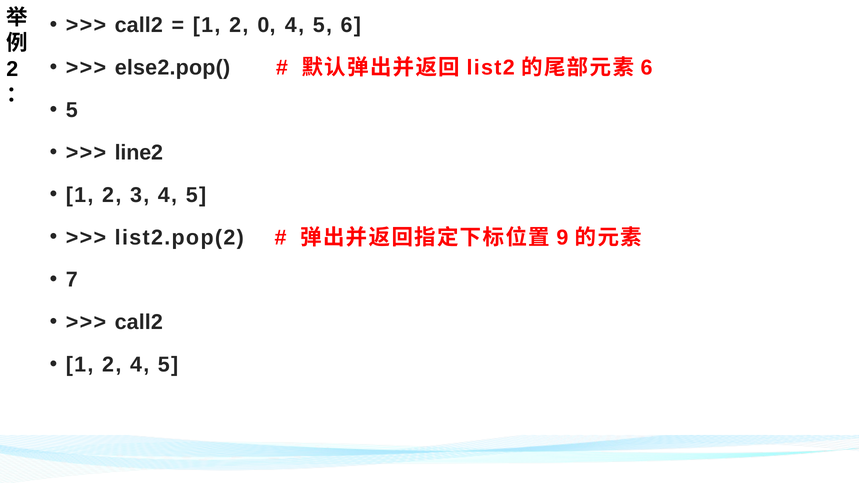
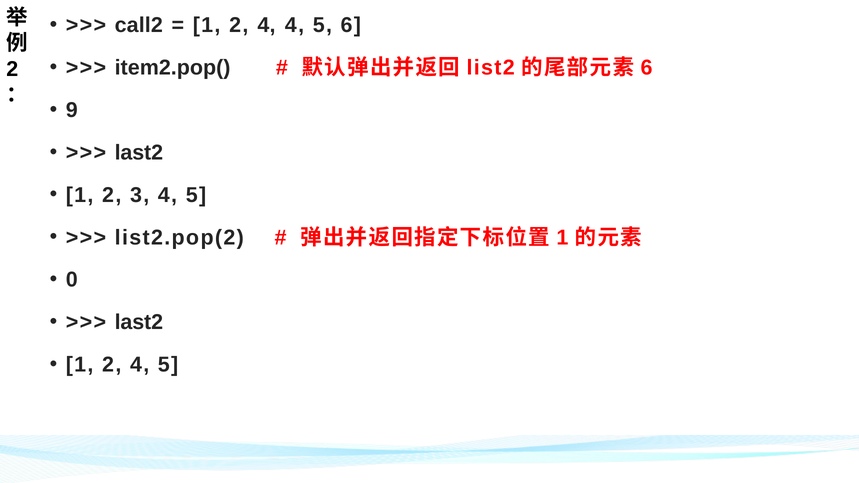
0: 0 -> 4 (267, 25)
else2.pop(: else2.pop( -> item2.pop( (173, 68)
5: 5 -> 9 (72, 110)
line2: line2 -> last2 (139, 153)
9: 9 -> 1 (562, 238)
7: 7 -> 0 (72, 280)
call2: call2 -> last2 (139, 322)
